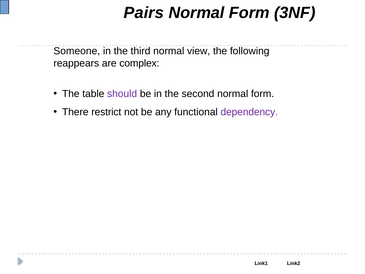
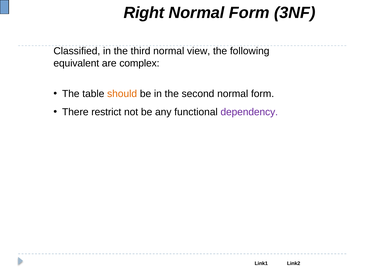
Pairs: Pairs -> Right (144, 13)
Someone: Someone -> Classified (77, 51)
reappears: reappears -> equivalent (76, 63)
should colour: purple -> orange (122, 94)
